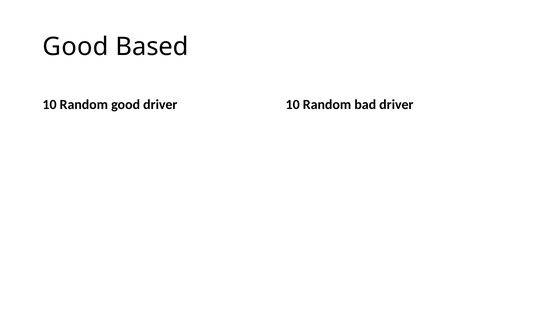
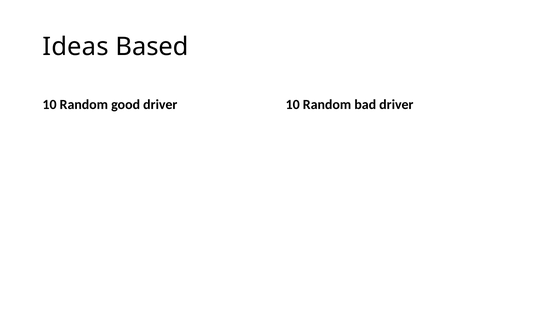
Good: Good -> Ideas (76, 47)
